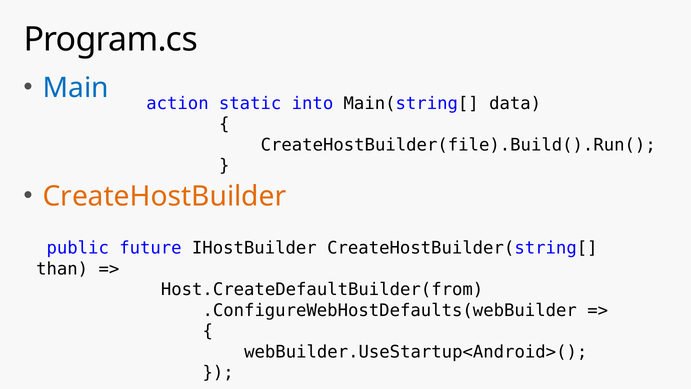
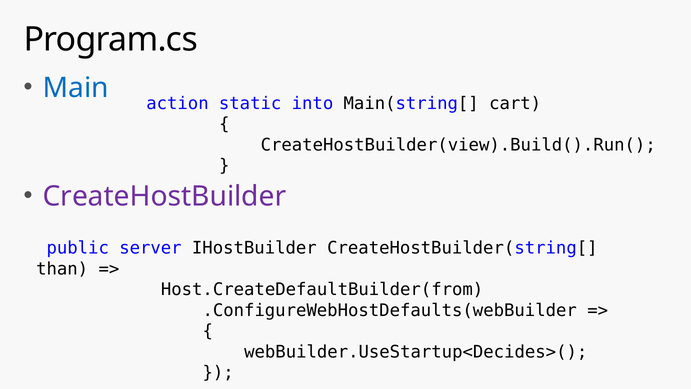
data: data -> cart (515, 103)
CreateHostBuilder(file).Build().Run(: CreateHostBuilder(file).Build().Run( -> CreateHostBuilder(view).Build().Run( (458, 145)
CreateHostBuilder colour: orange -> purple (164, 196)
future: future -> server (150, 248)
webBuilder.UseStartup<Android>(: webBuilder.UseStartup<Android>( -> webBuilder.UseStartup<Decides>( (416, 352)
